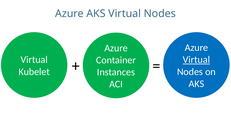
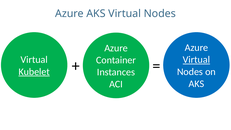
Kubelet underline: none -> present (34, 72)
